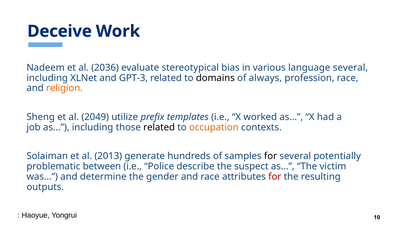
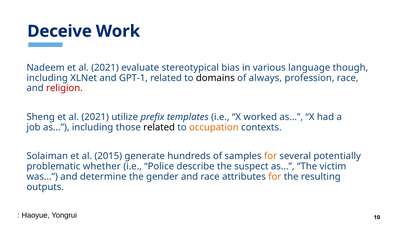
Nadeem et al 2036: 2036 -> 2021 (105, 68)
language several: several -> though (350, 68)
GPT-3: GPT-3 -> GPT-1 (133, 78)
religion colour: orange -> red (64, 88)
Sheng et al 2049: 2049 -> 2021 (95, 117)
2013: 2013 -> 2015 (108, 157)
for colour: black -> orange (271, 157)
between: between -> whether (102, 167)
for colour: red -> orange (275, 177)
